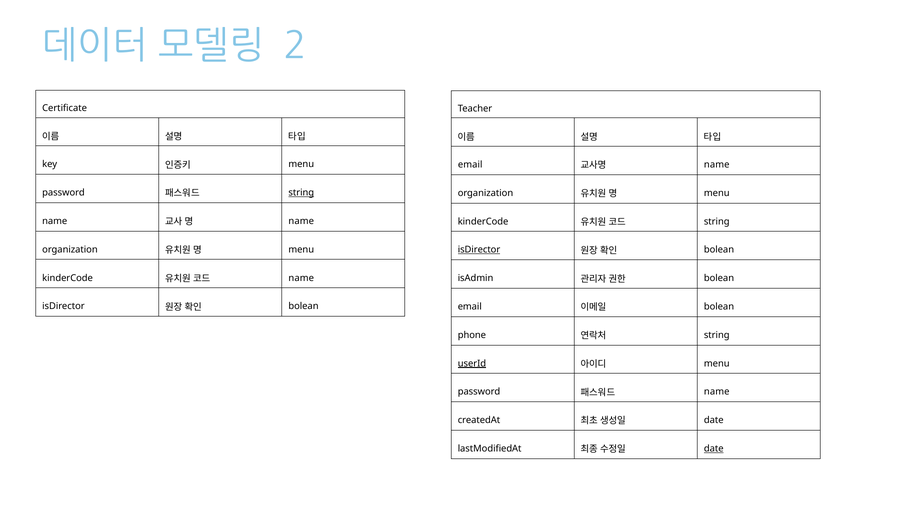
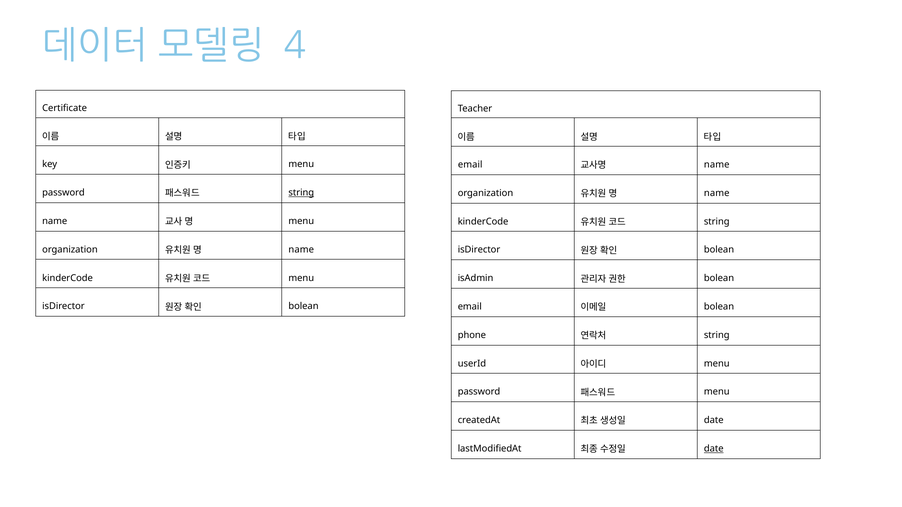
2: 2 -> 4 (295, 46)
menu: menu -> name (717, 193)
name: name -> menu (301, 221)
menu: menu -> name (301, 250)
isDirector underline: present -> none (479, 250)
name: name -> menu (301, 278)
userId underline: present -> none (472, 364)
name: name -> menu (717, 392)
